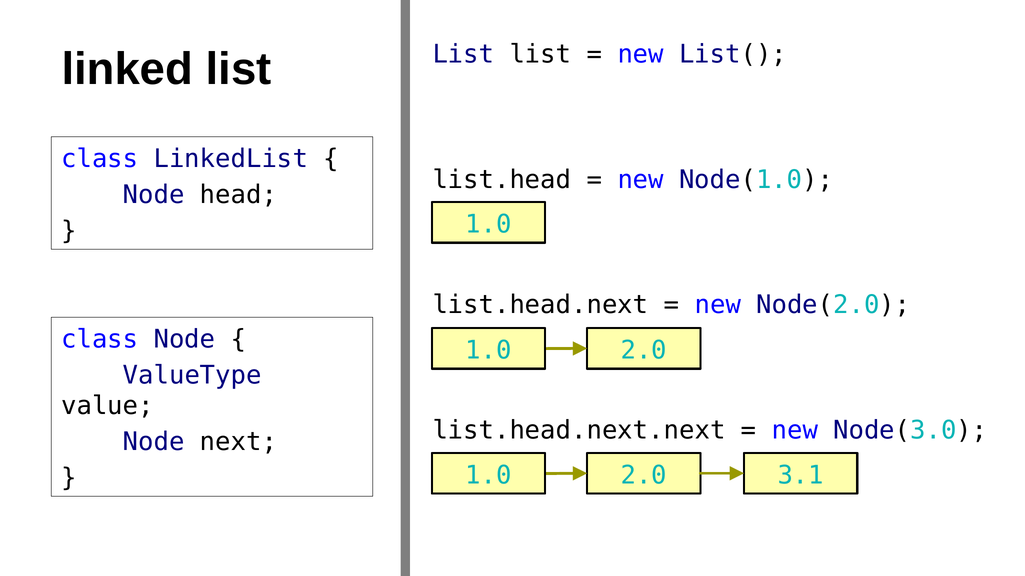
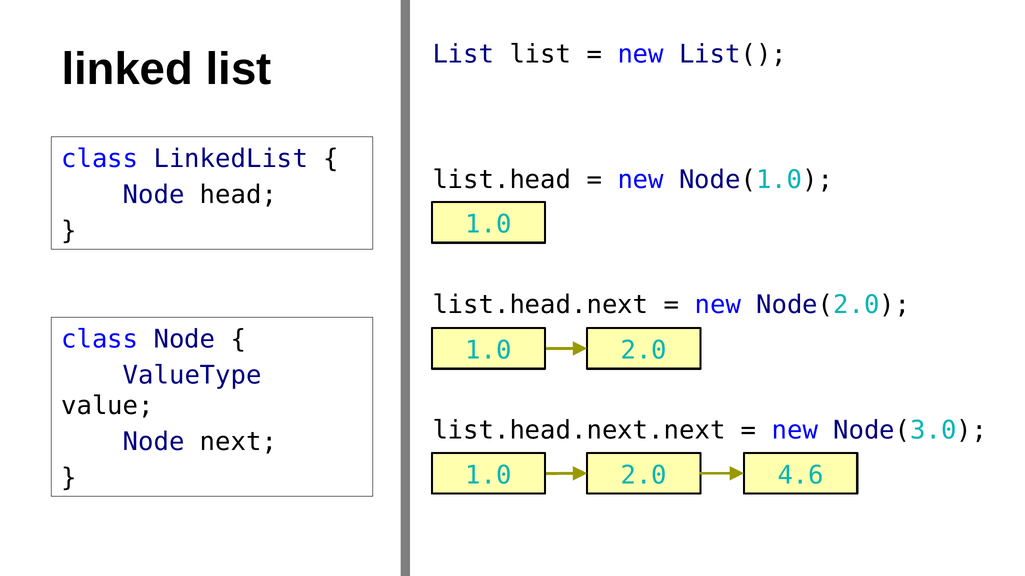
3.1: 3.1 -> 4.6 (801, 476)
